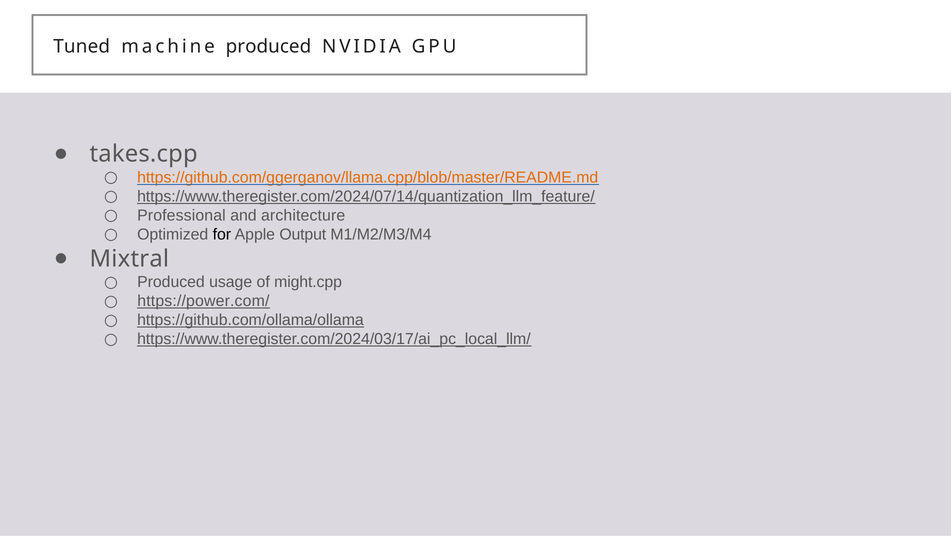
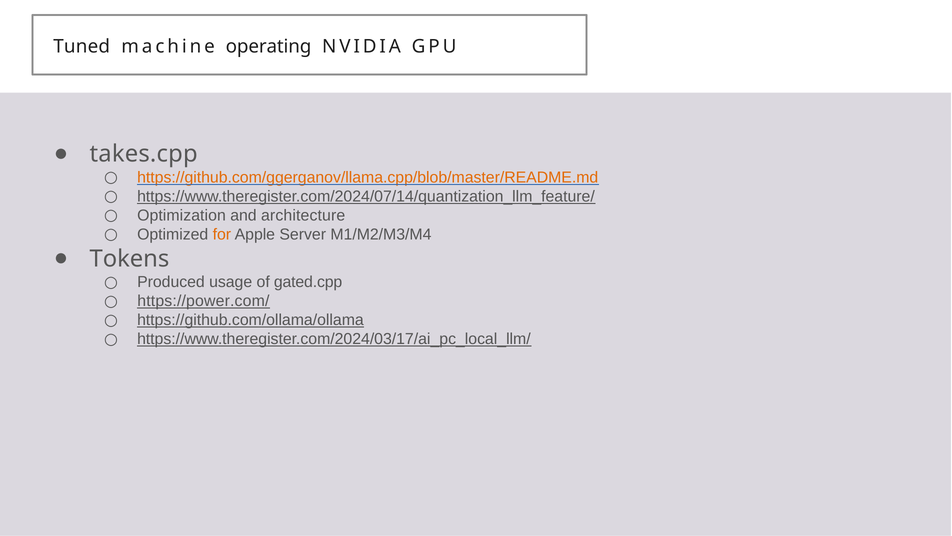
machine produced: produced -> operating (269, 47)
Professional: Professional -> Optimization (182, 215)
for colour: black -> orange (222, 234)
Output: Output -> Server (303, 234)
Mixtral: Mixtral -> Tokens (129, 259)
might.cpp: might.cpp -> gated.cpp (308, 282)
